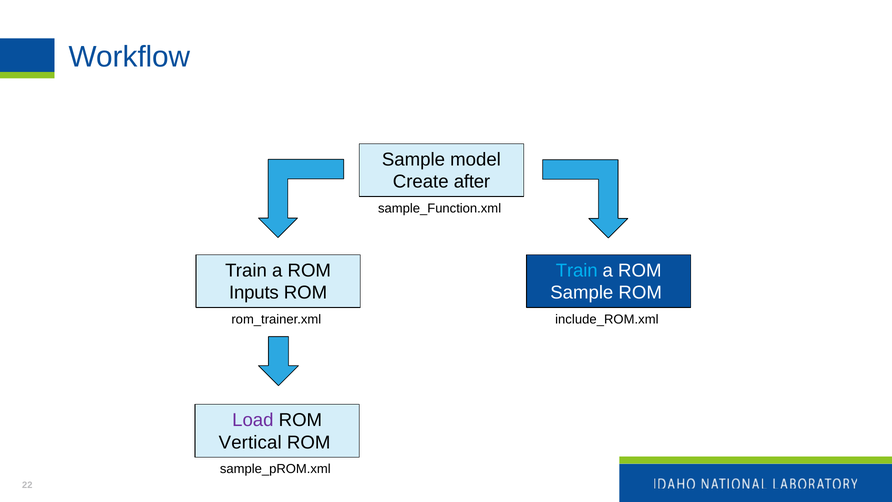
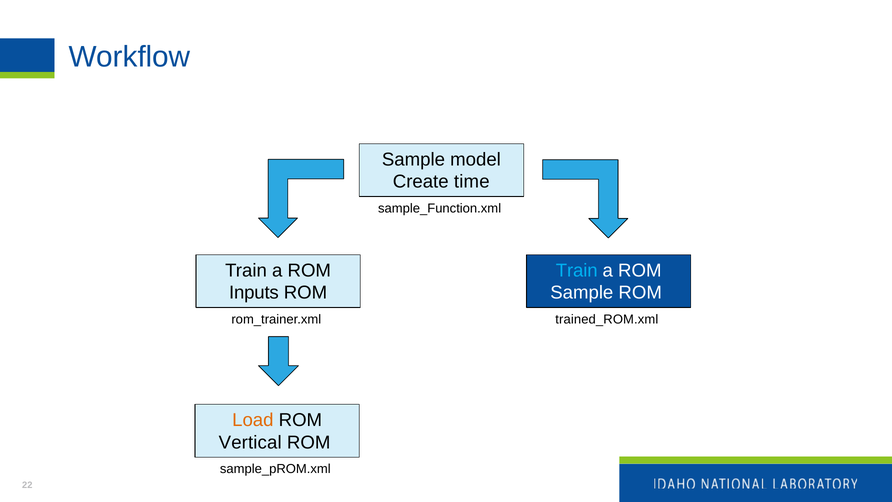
after: after -> time (472, 182)
include_ROM.xml: include_ROM.xml -> trained_ROM.xml (607, 319)
Load colour: purple -> orange (253, 420)
